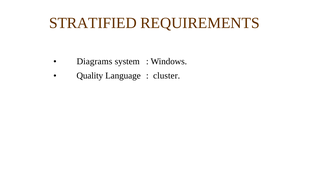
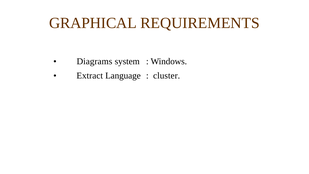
STRATIFIED: STRATIFIED -> GRAPHICAL (93, 23)
Quality: Quality -> Extract (90, 76)
